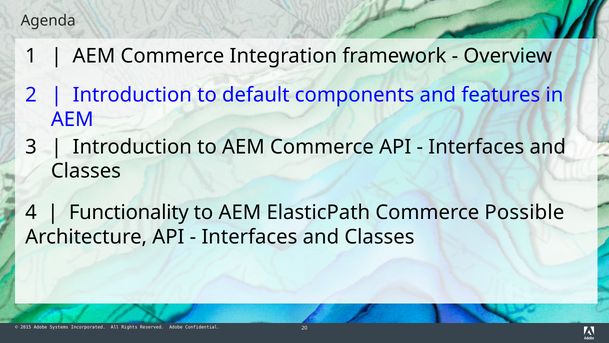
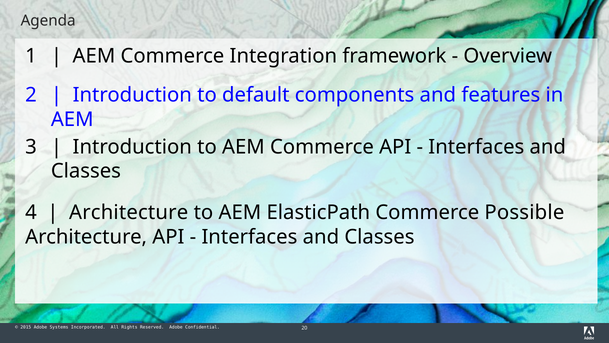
Functionality: Functionality -> Architecture (129, 212)
